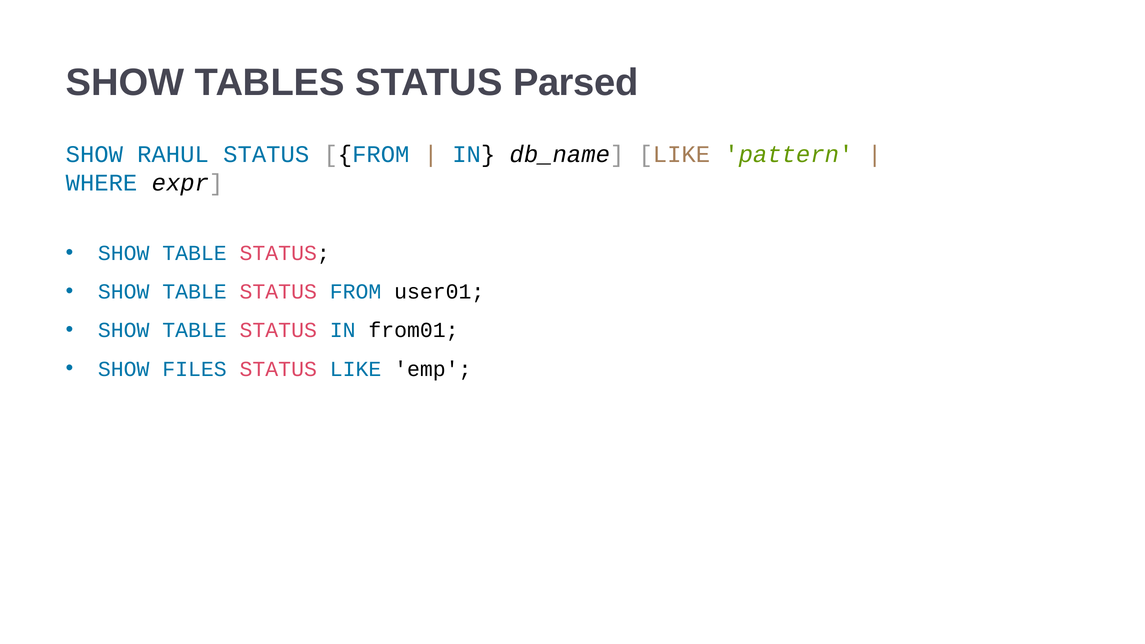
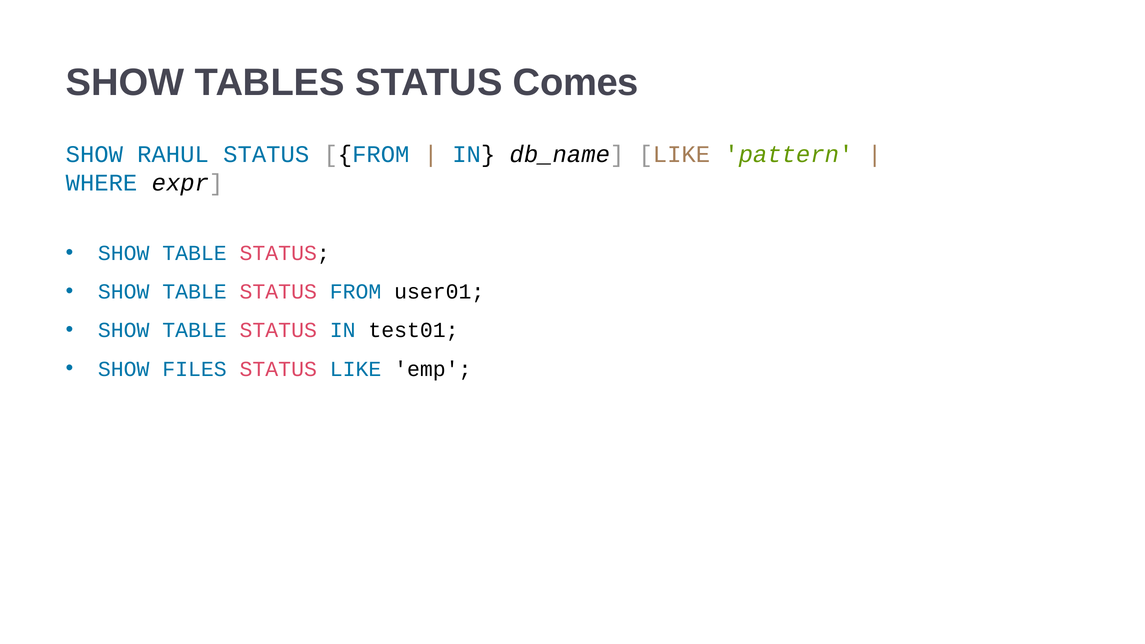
Parsed: Parsed -> Comes (576, 83)
from01: from01 -> test01 (413, 330)
